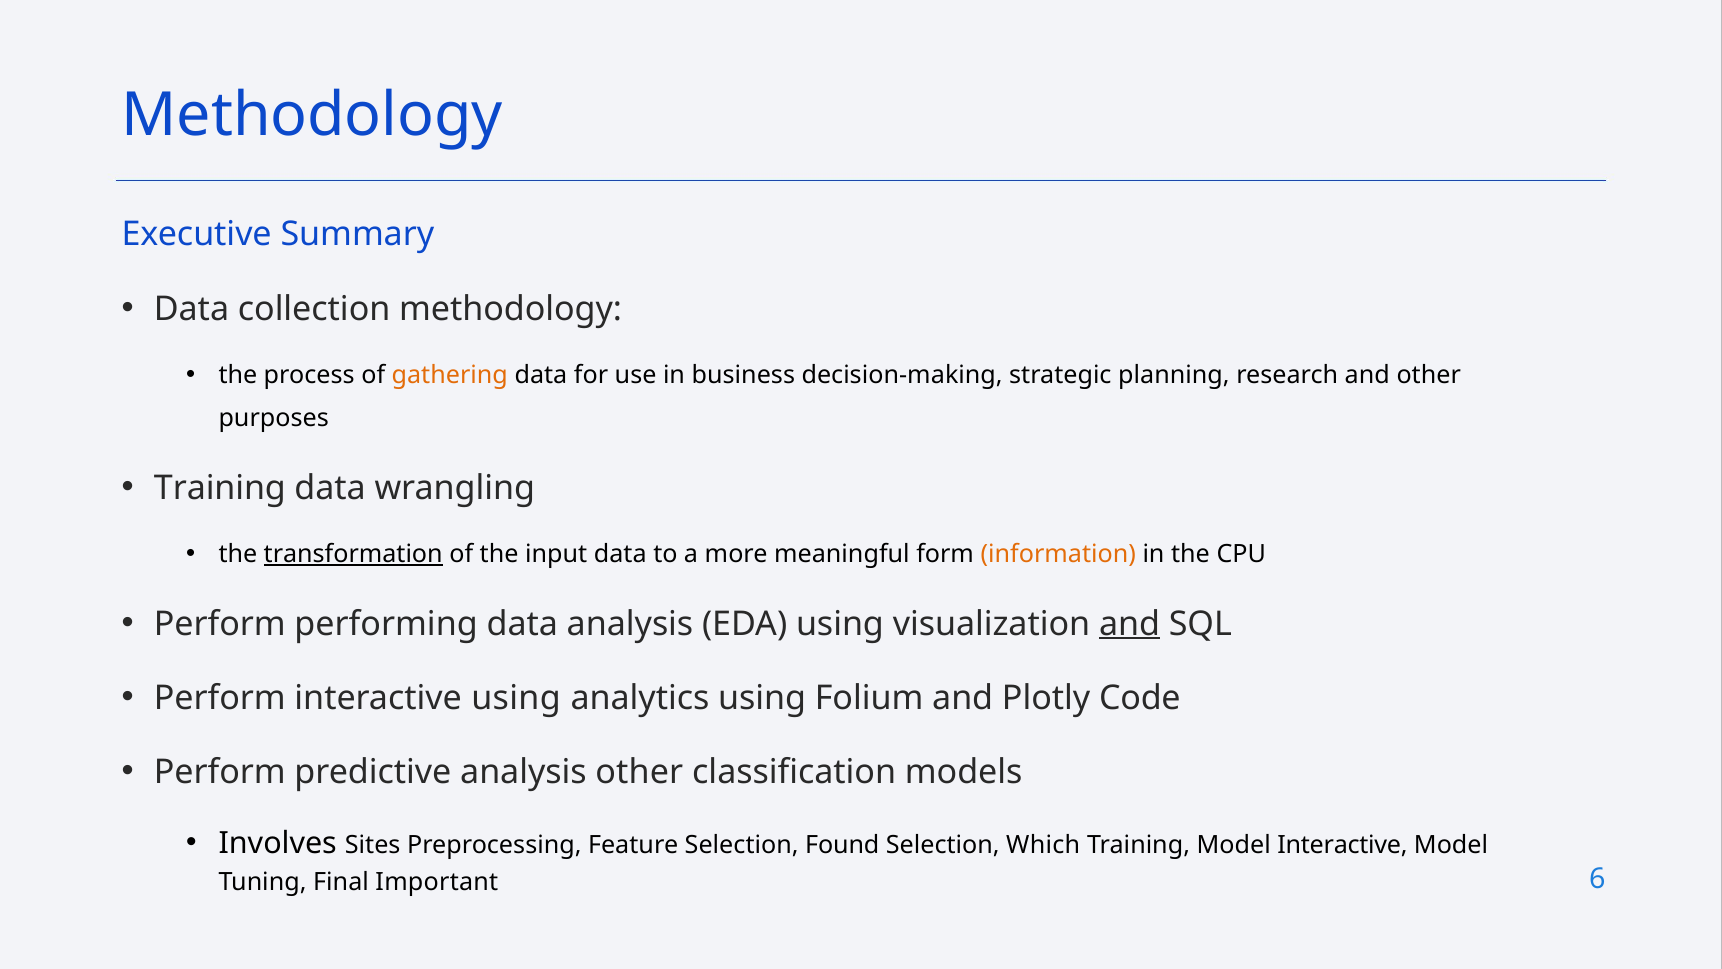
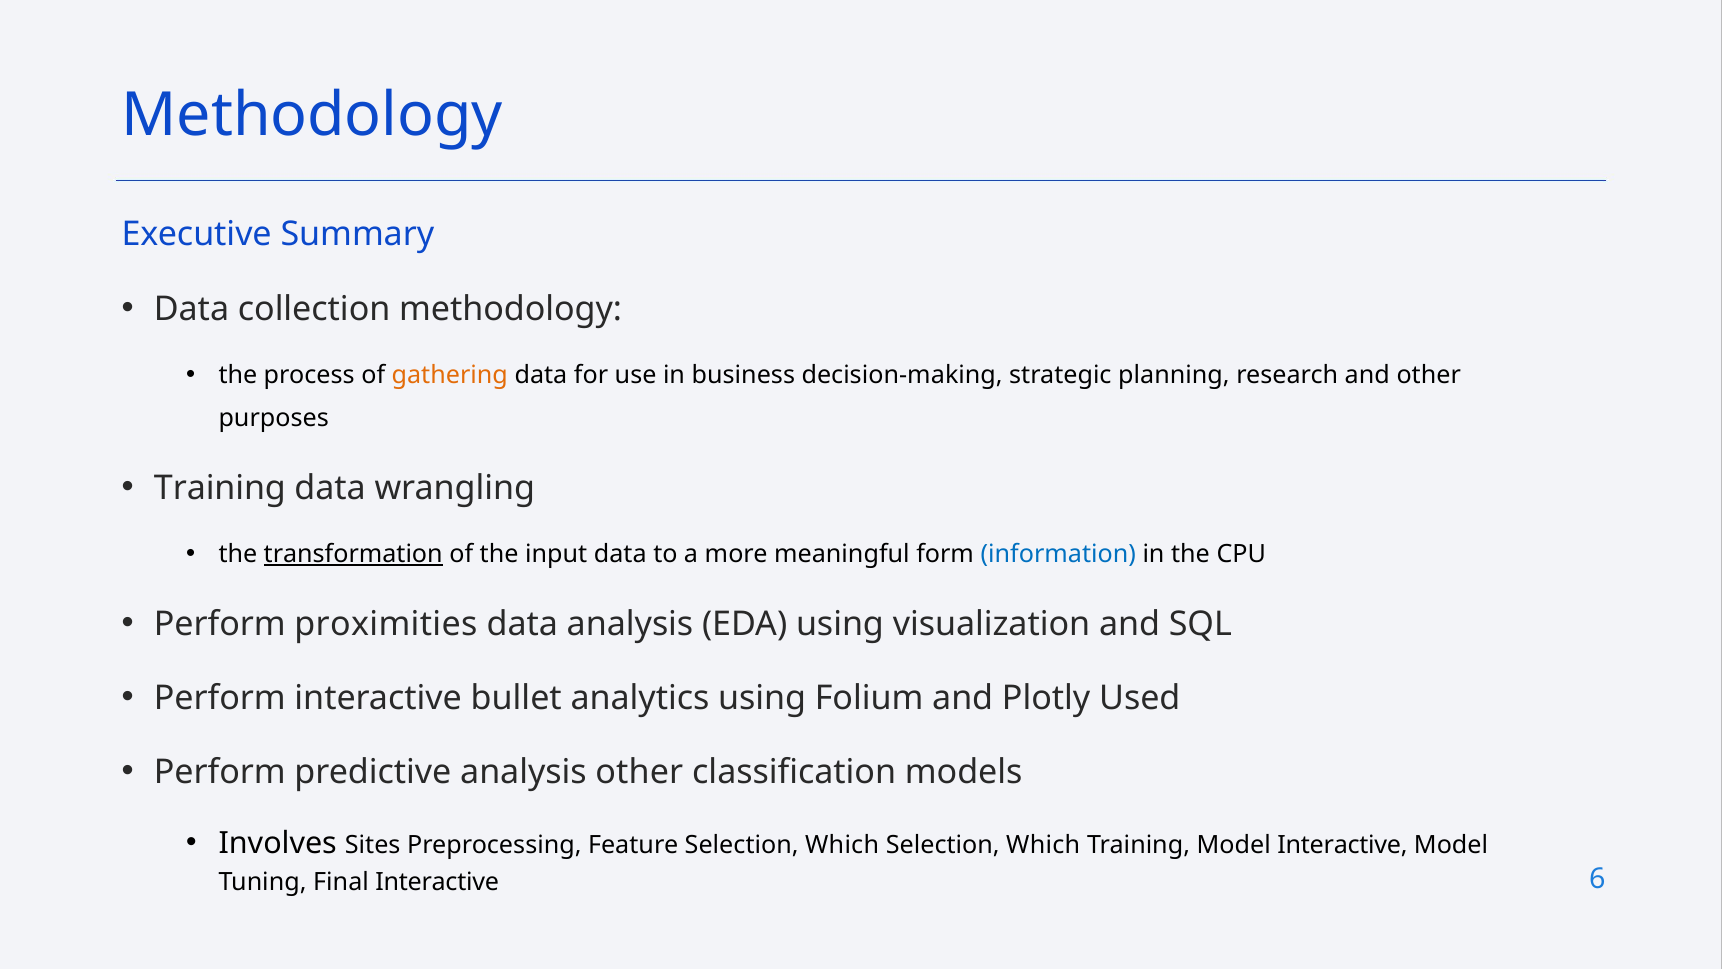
information colour: orange -> blue (1058, 554)
performing: performing -> proximities (386, 624)
and underline: present -> none (1130, 624)
interactive using: using -> bullet (516, 698)
Code: Code -> Used (1140, 698)
Feature Selection Found: Found -> Which (842, 844)
Final Important: Important -> Interactive (437, 882)
